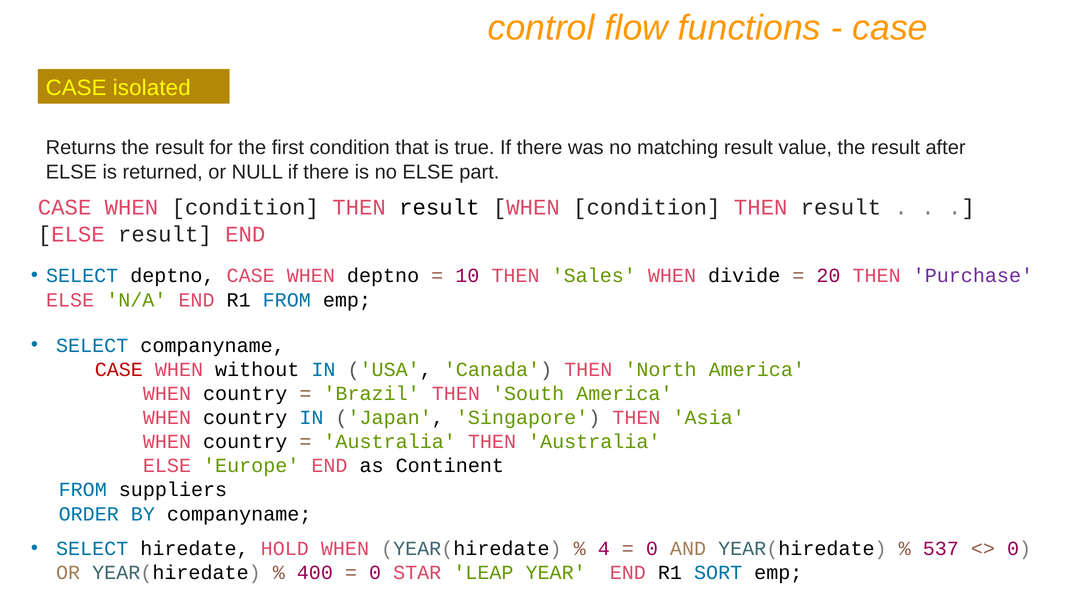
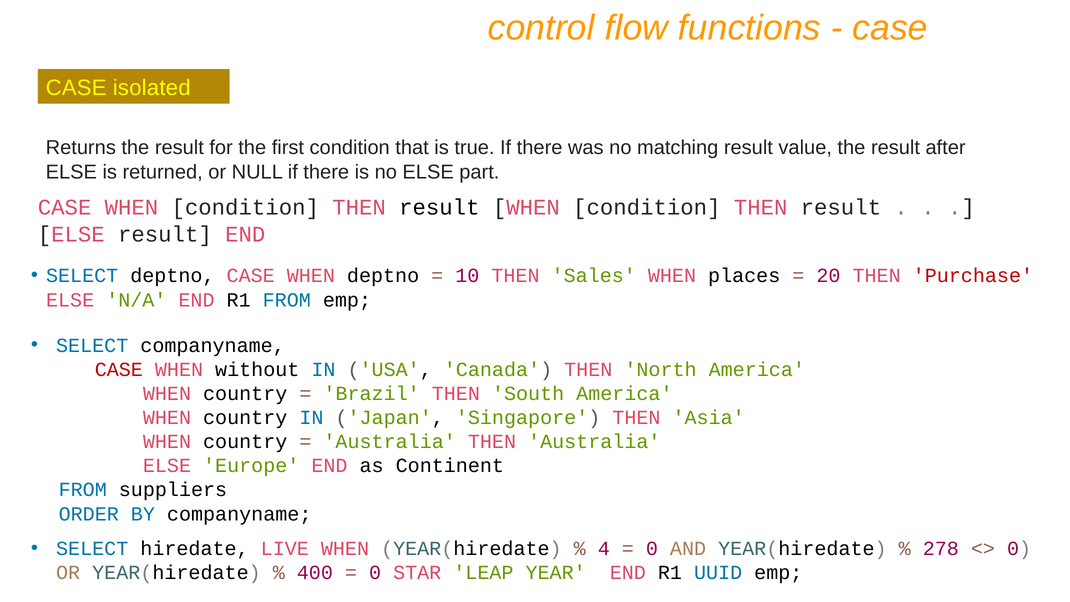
divide: divide -> places (744, 276)
Purchase colour: purple -> red (973, 276)
HOLD: HOLD -> LIVE (285, 549)
537: 537 -> 278 (941, 549)
SORT: SORT -> UUID (718, 573)
